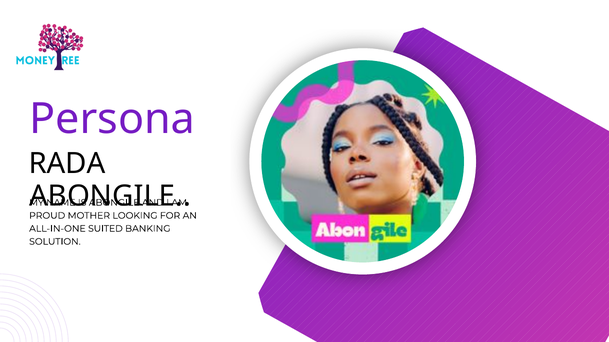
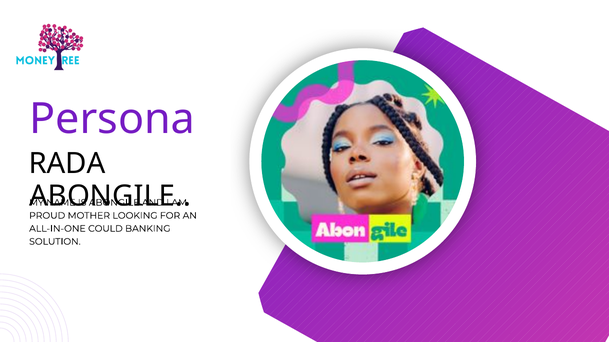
SUITED: SUITED -> COULD (105, 229)
